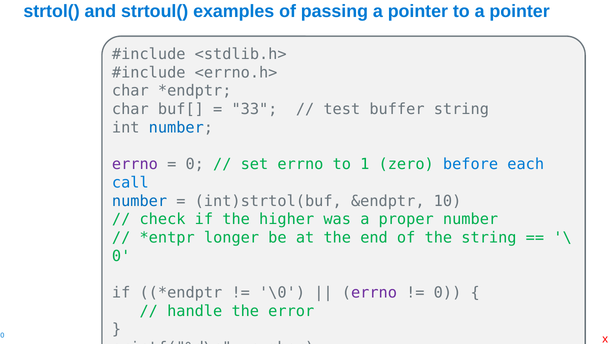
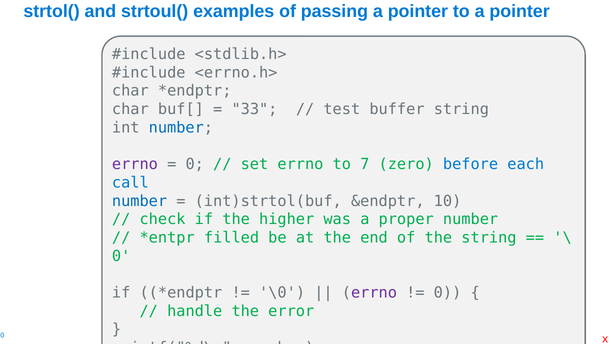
1: 1 -> 7 (365, 164)
longer: longer -> filled (232, 237)
